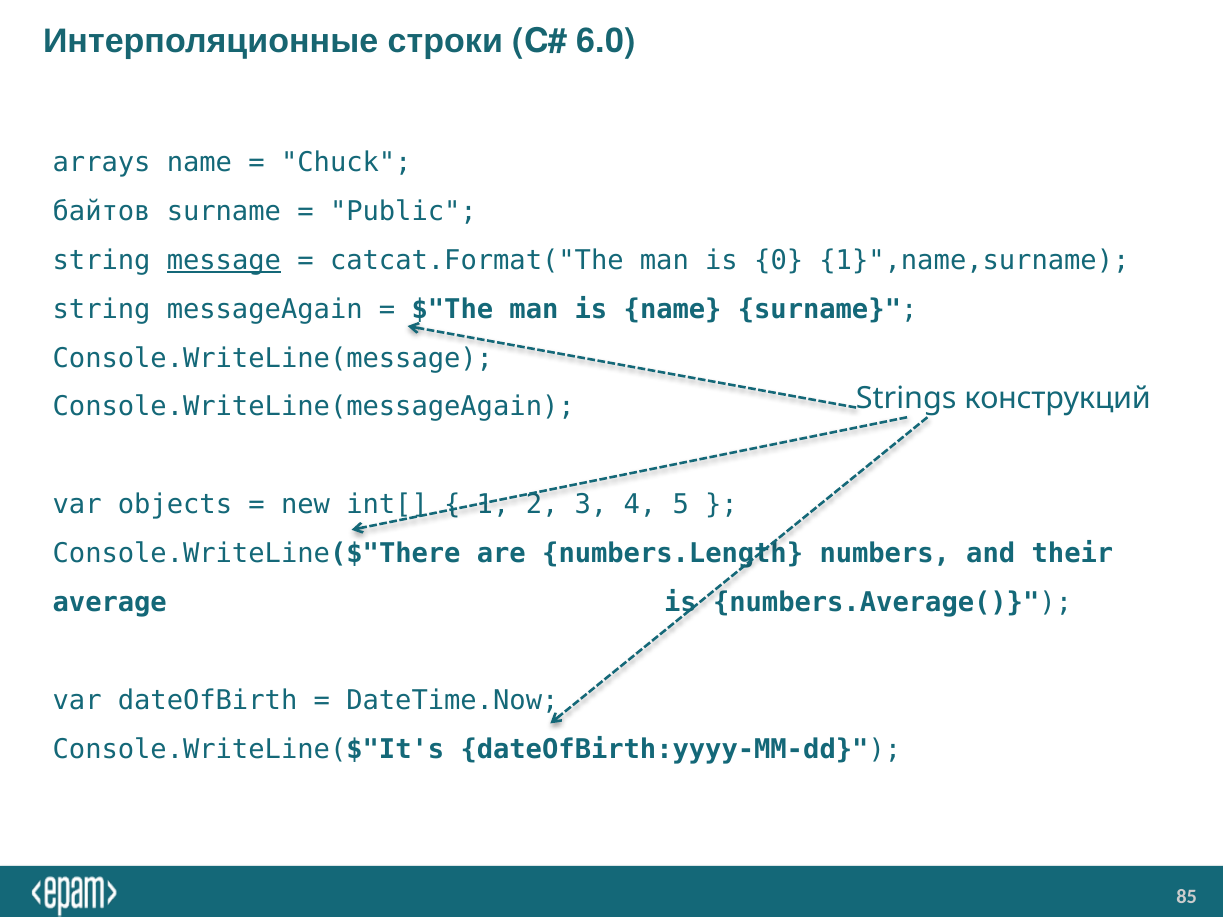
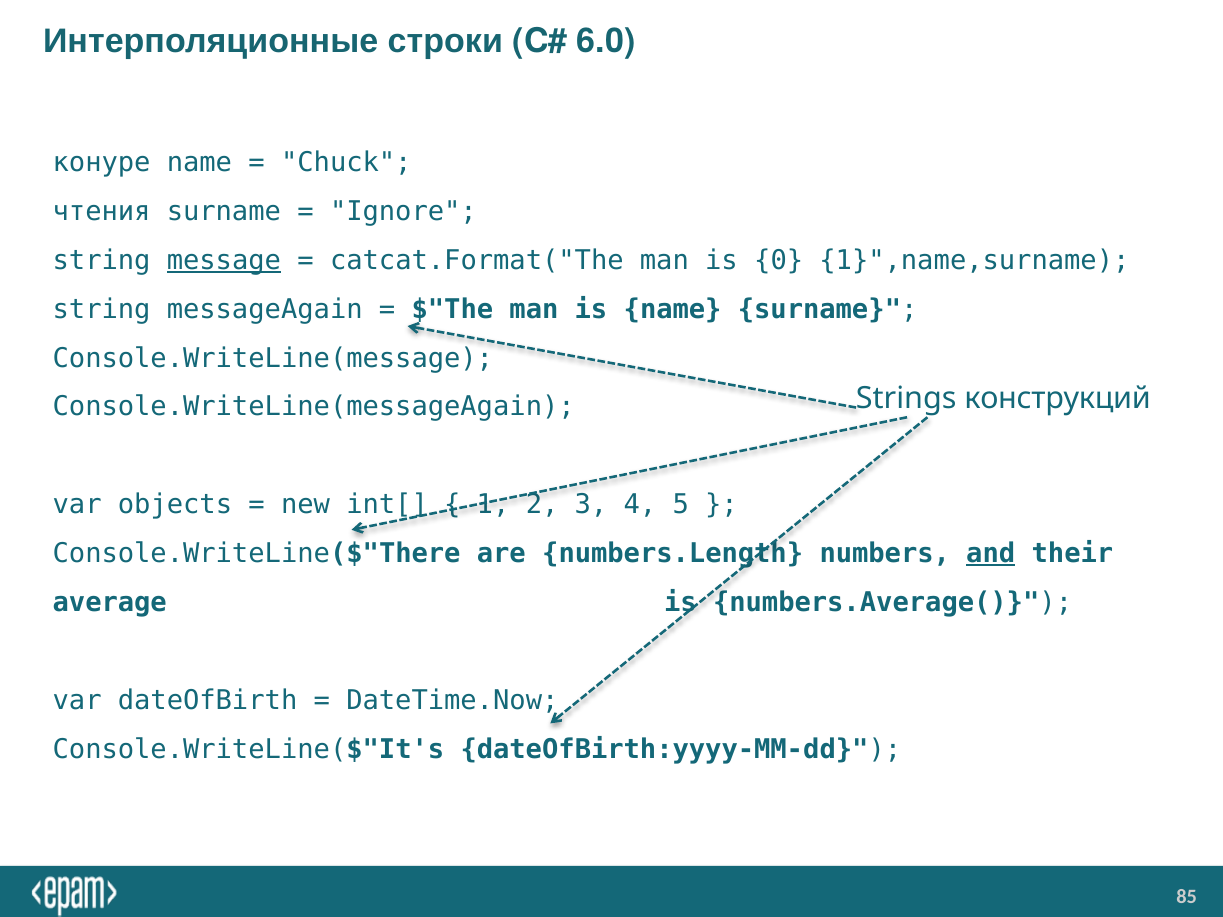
arrays: arrays -> конуре (102, 163)
байтов: байтов -> чтения (102, 212)
Public: Public -> Ignore (403, 212)
and underline: none -> present (991, 554)
